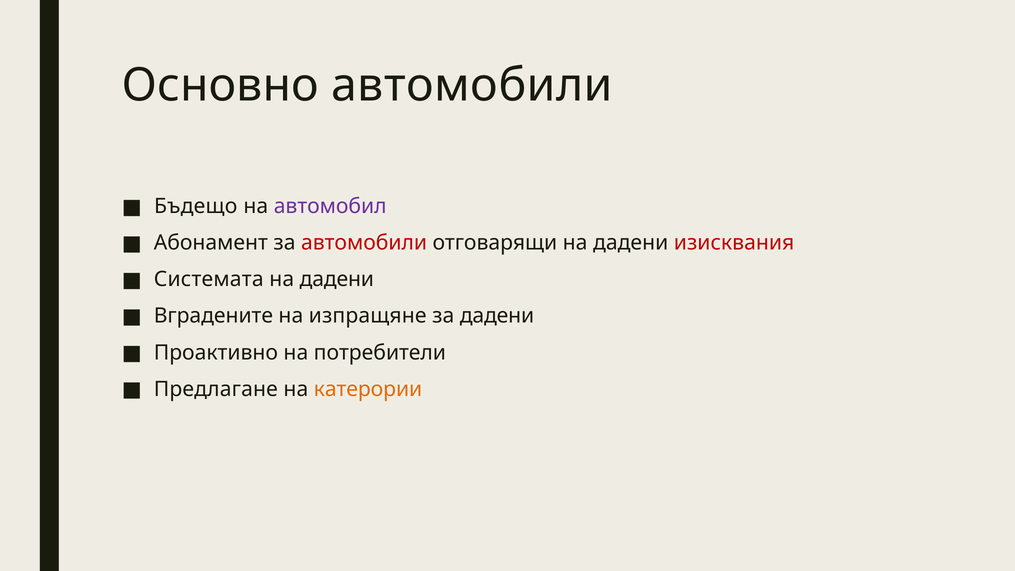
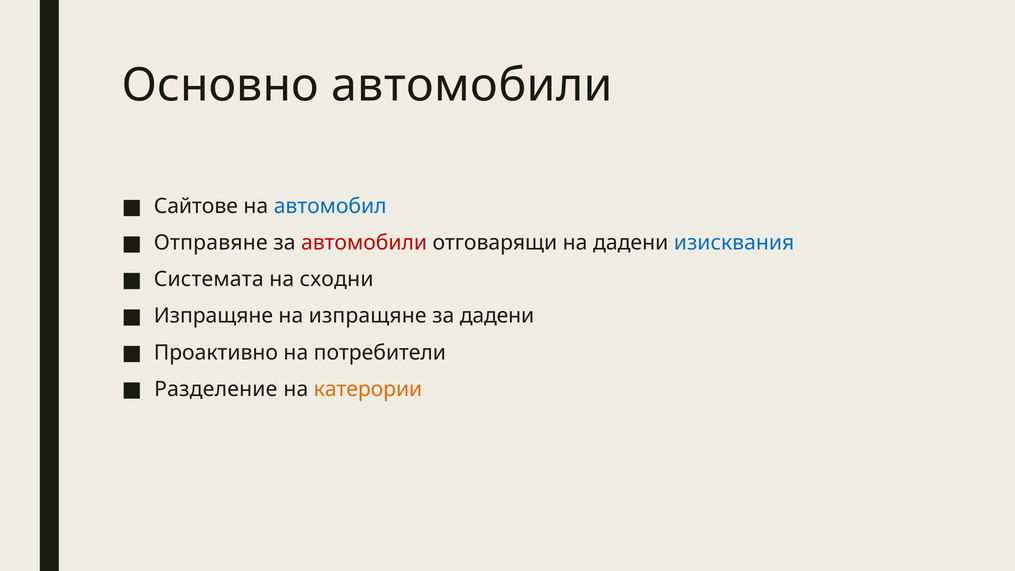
Бъдещо: Бъдещо -> Сайтове (196, 206)
автомобил colour: purple -> blue (330, 206)
Абонамент: Абонамент -> Отправяне (211, 243)
изисквания colour: red -> blue (734, 243)
дадени: дадени -> сходни (337, 279)
Вградените: Вградените -> Изпращяне (213, 316)
Предлагане: Предлагане -> Разделение (216, 389)
